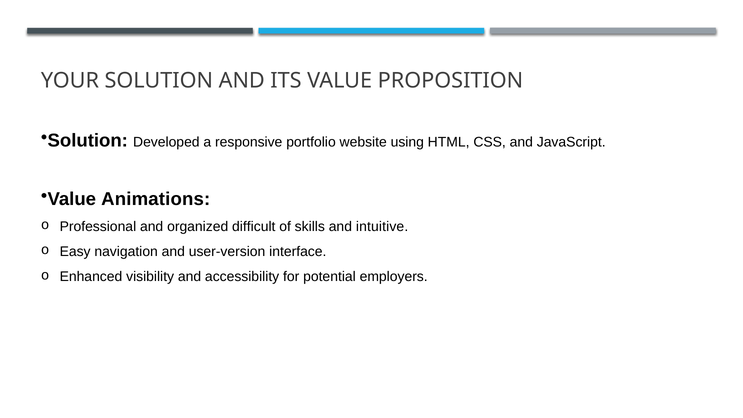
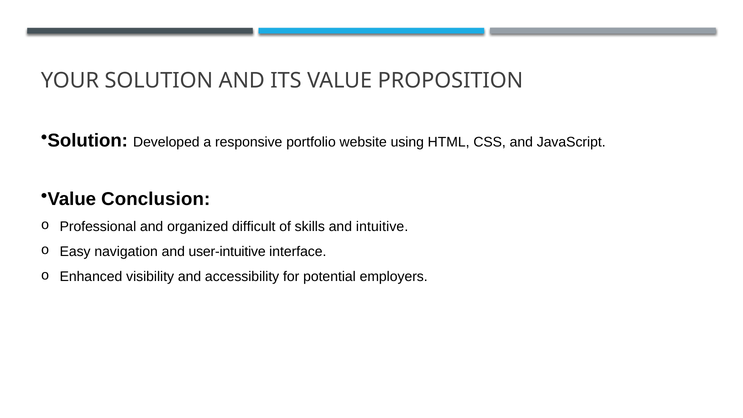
Animations: Animations -> Conclusion (156, 199)
user-version: user-version -> user-intuitive (227, 252)
